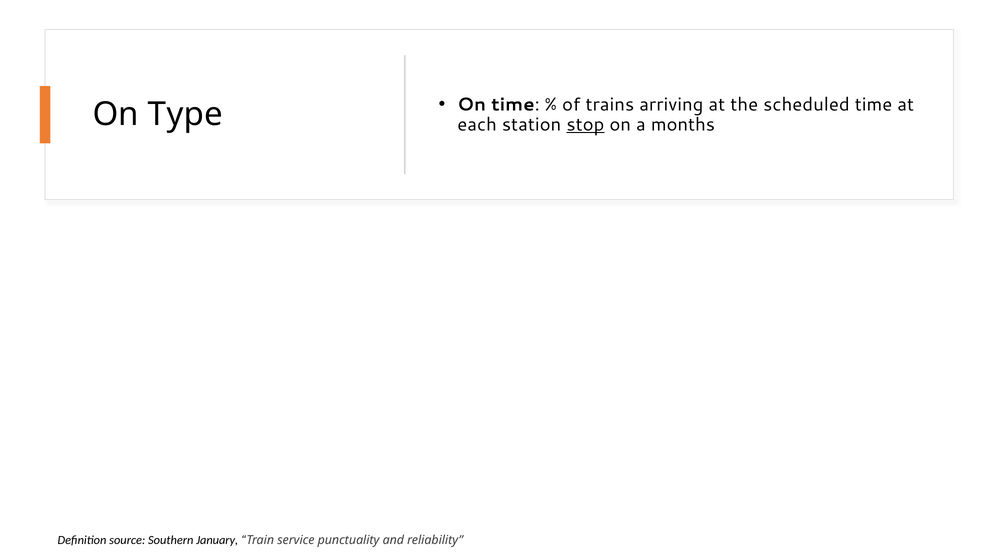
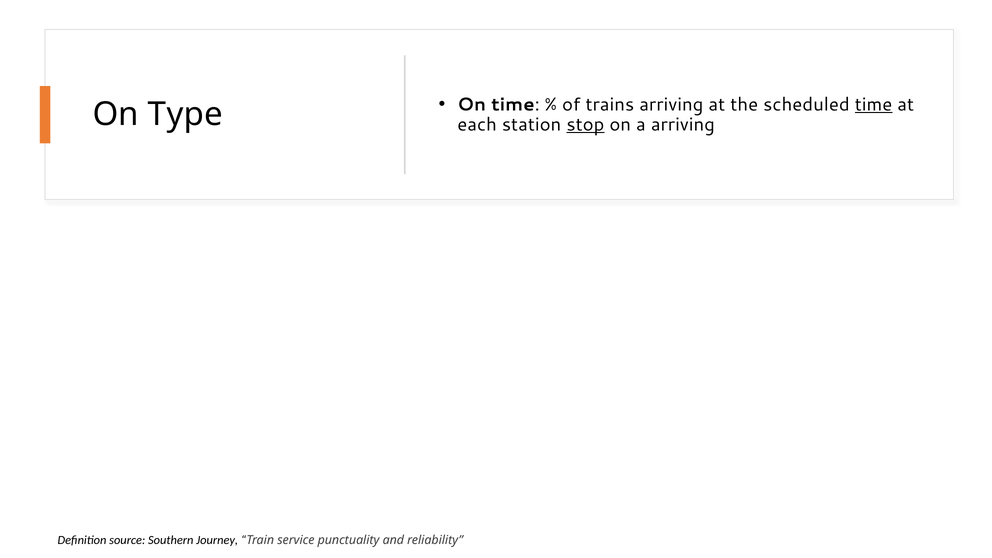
time underline: none -> present (874, 105)
a months: months -> arriving (683, 125)
January: January -> Journey (217, 540)
